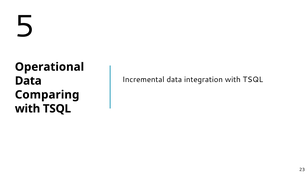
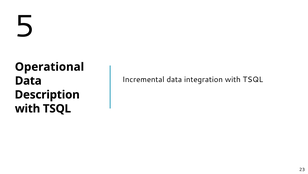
Comparing: Comparing -> Description (47, 94)
